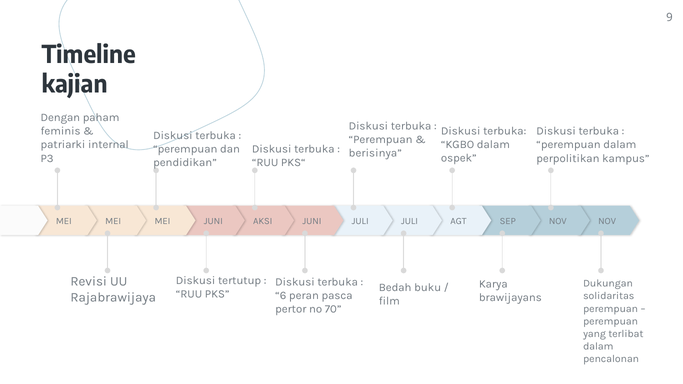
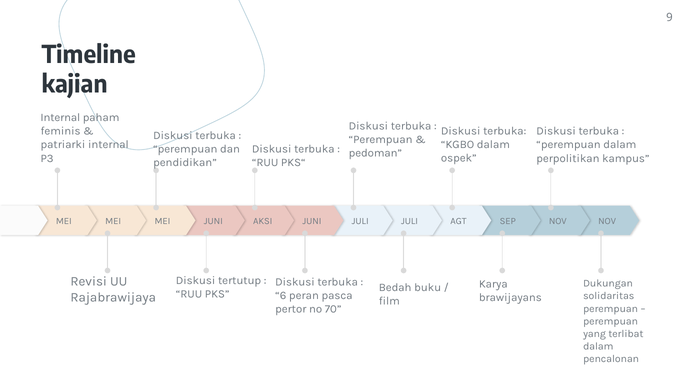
Dengan: Dengan -> Internal (60, 117)
berisinya: berisinya -> pedoman (375, 153)
